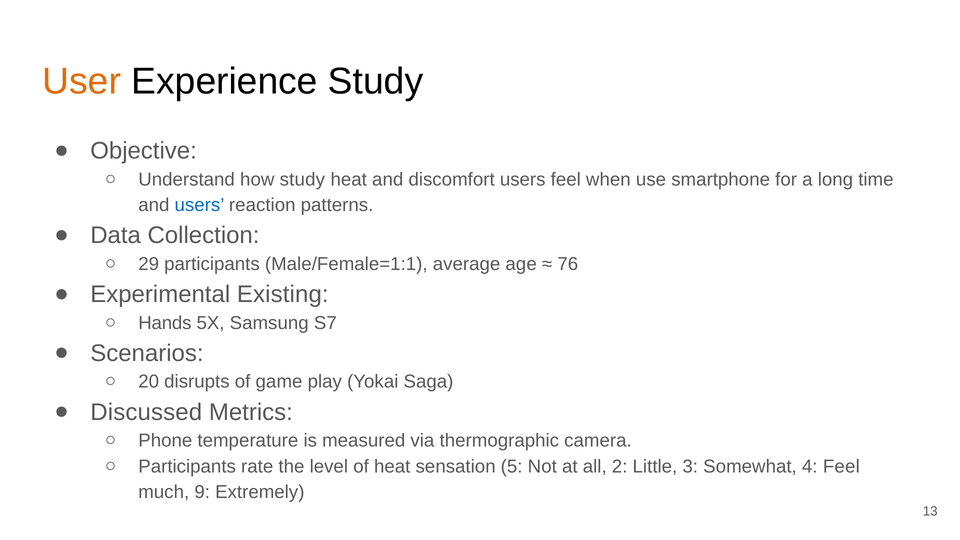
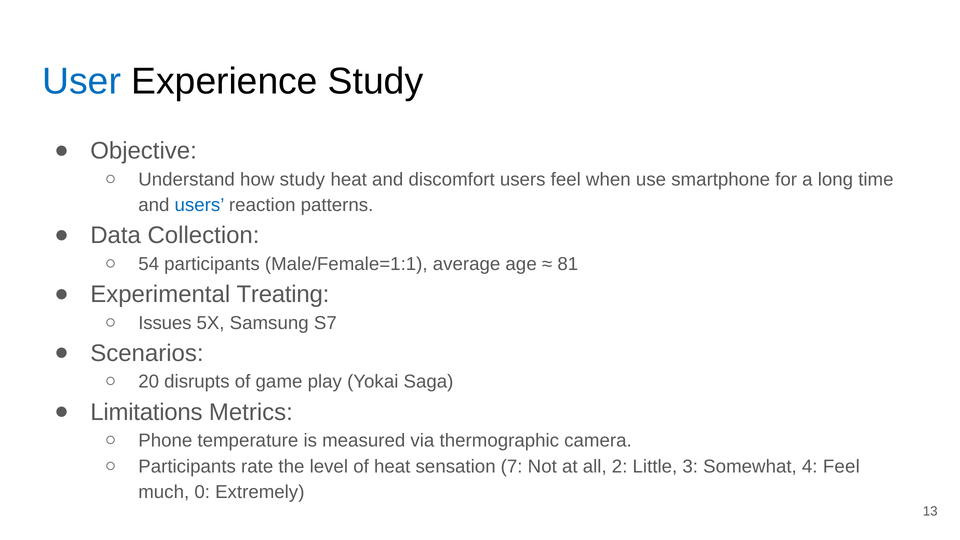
User colour: orange -> blue (82, 81)
29: 29 -> 54 (149, 264)
76: 76 -> 81 (568, 264)
Existing: Existing -> Treating (283, 294)
Hands: Hands -> Issues (165, 323)
Discussed: Discussed -> Limitations (146, 412)
5: 5 -> 7 (512, 466)
9: 9 -> 0 (202, 492)
